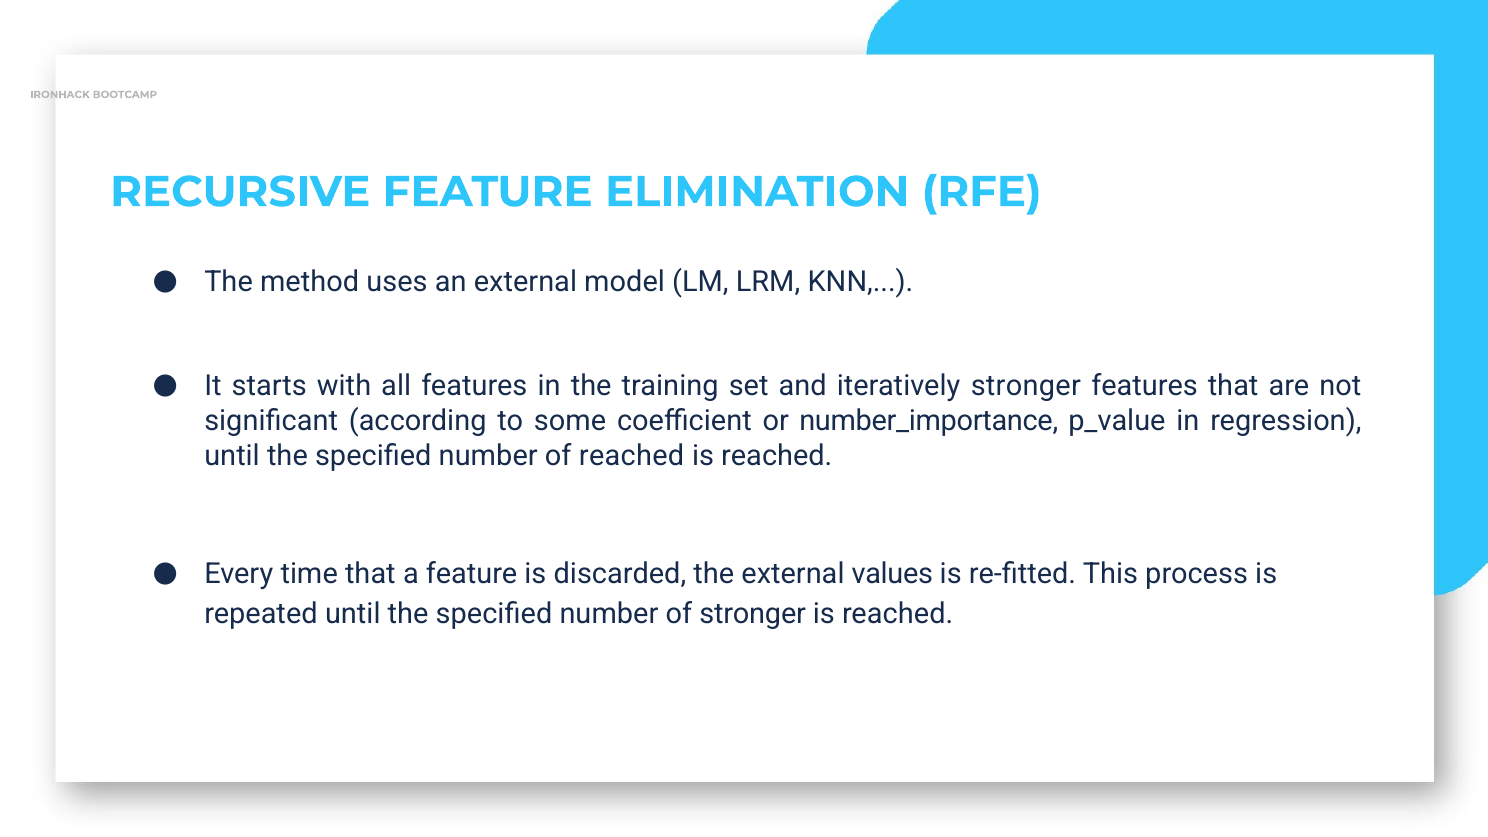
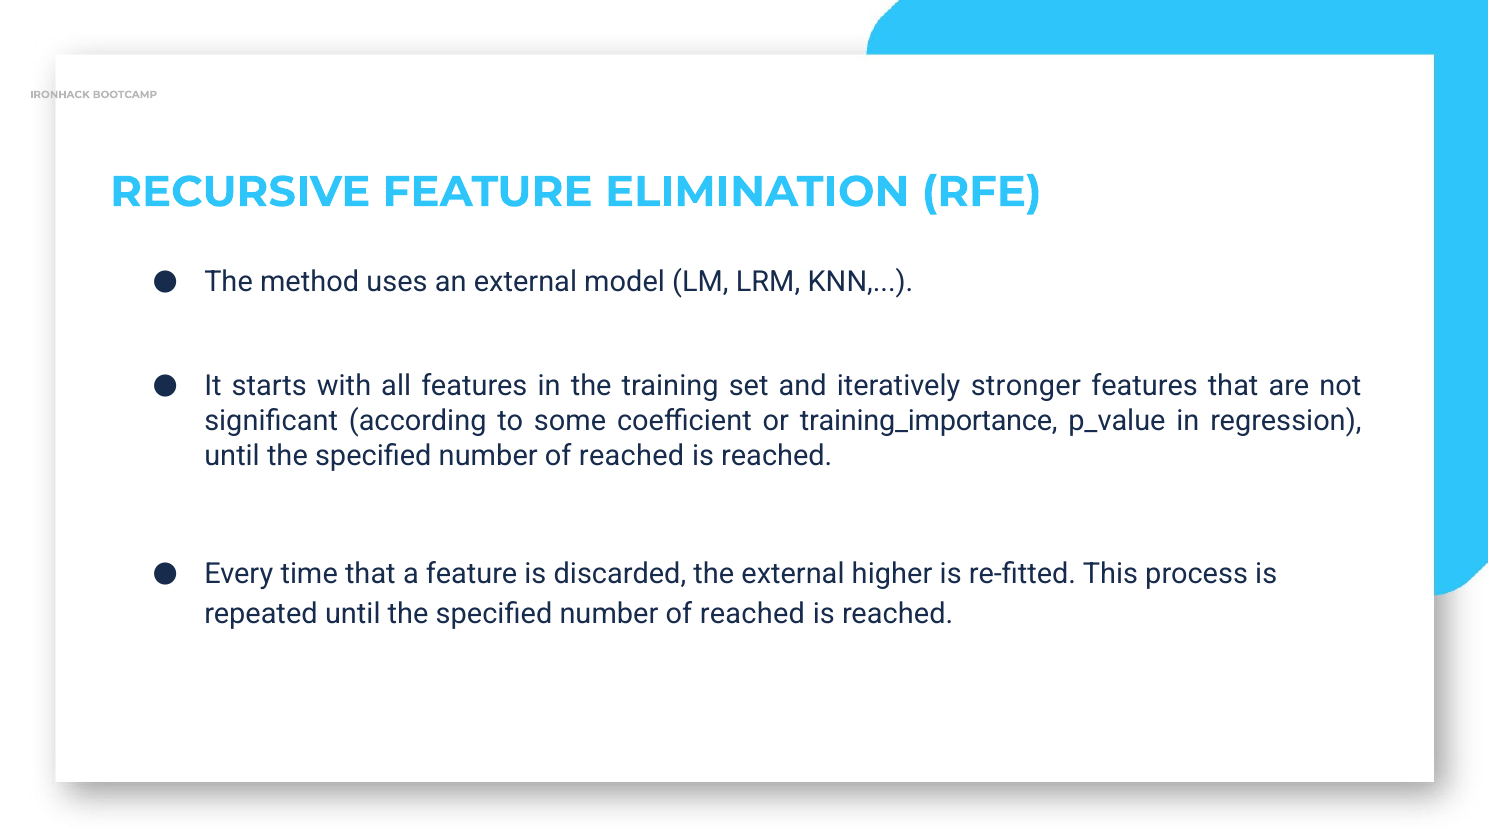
number_importance: number_importance -> training_importance (929, 421)
values: values -> higher (892, 574)
stronger: stronger -> reached (752, 613)
